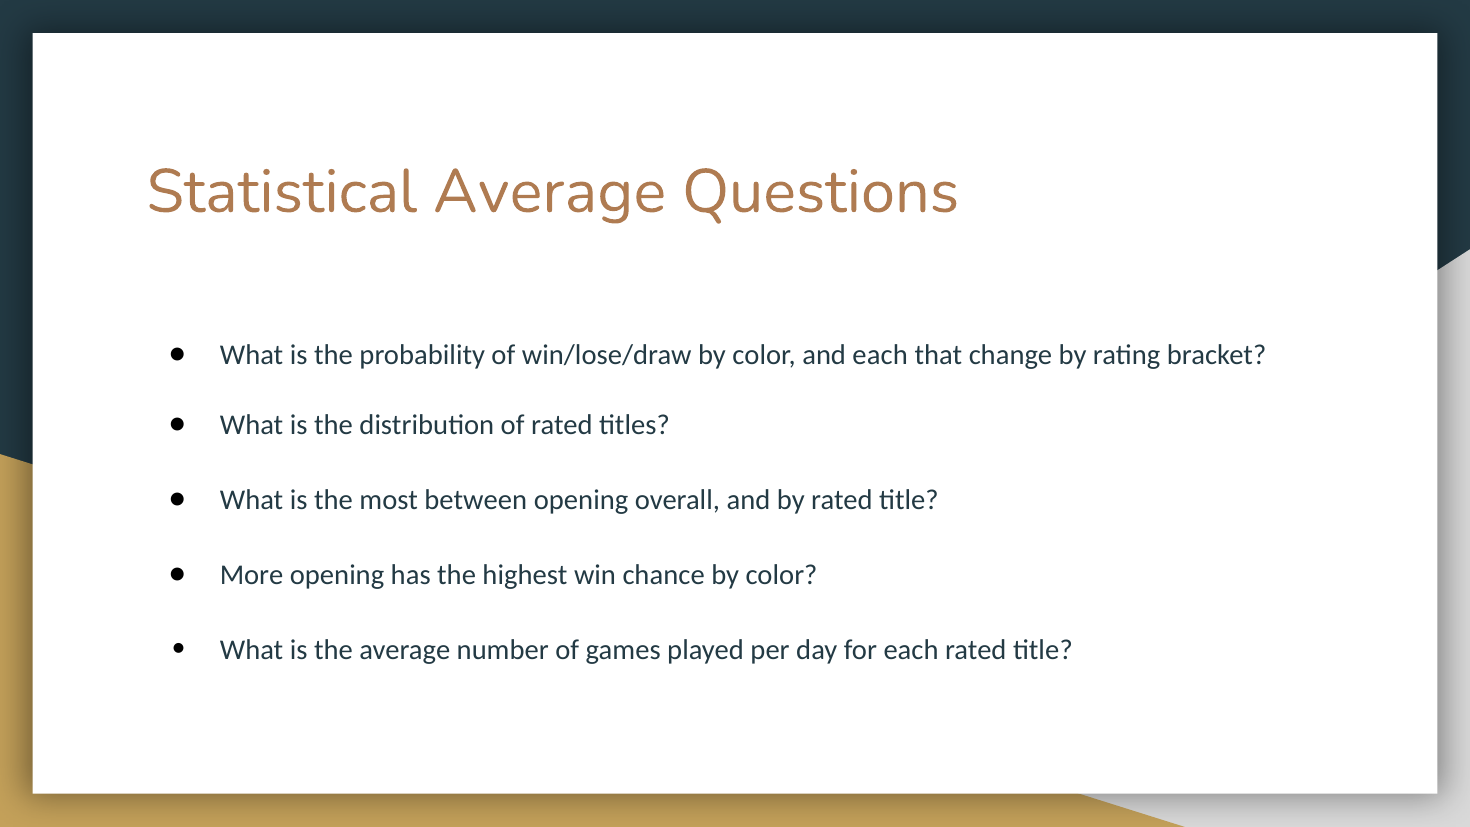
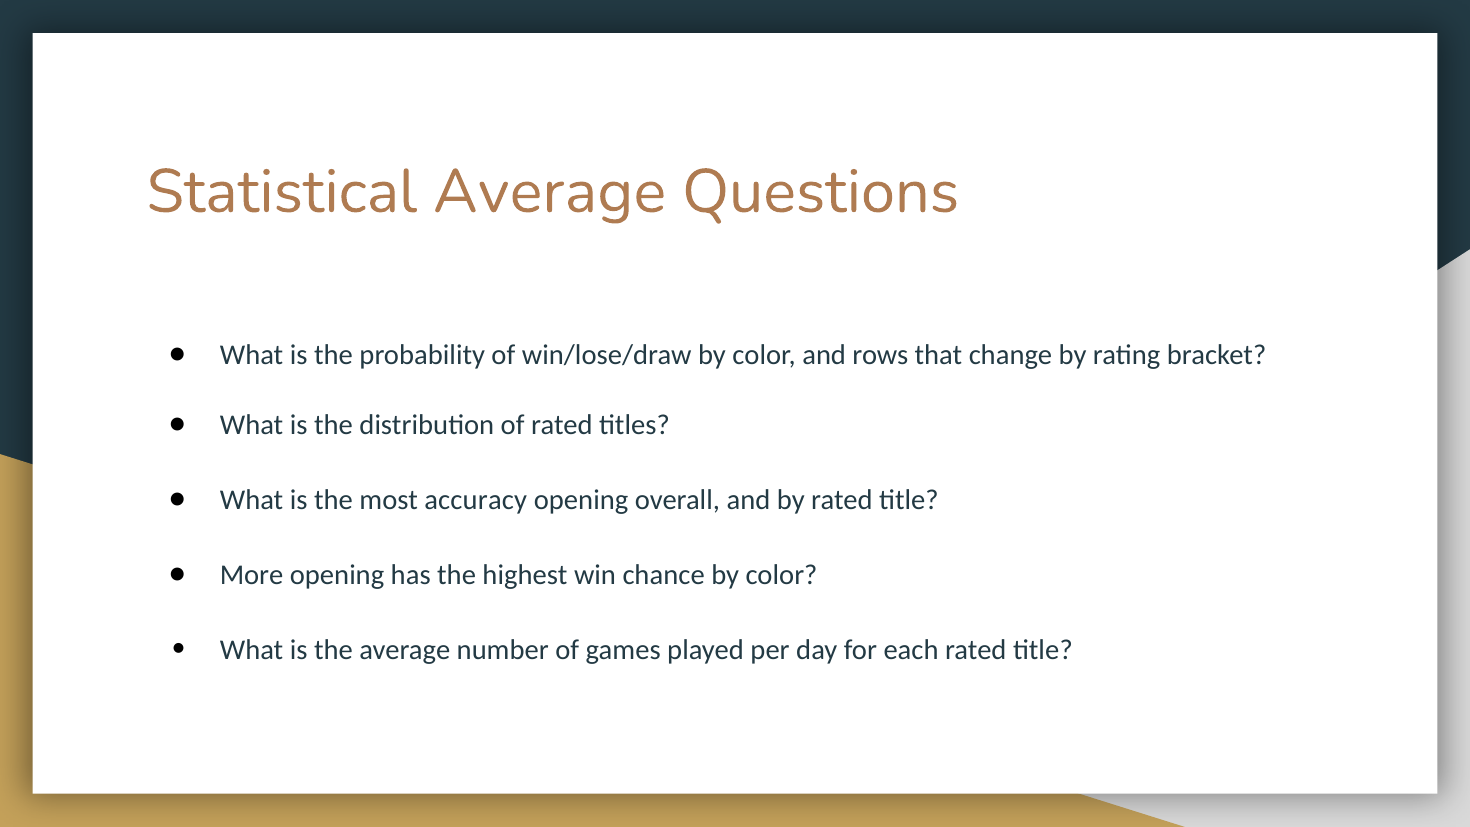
and each: each -> rows (880, 355)
between: between -> accuracy (476, 500)
